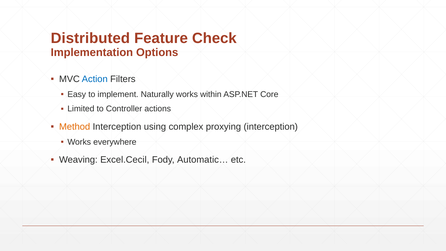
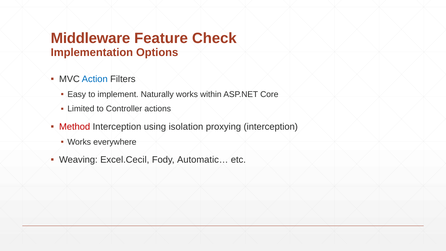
Distributed: Distributed -> Middleware (90, 38)
Method colour: orange -> red (75, 127)
complex: complex -> isolation (186, 127)
